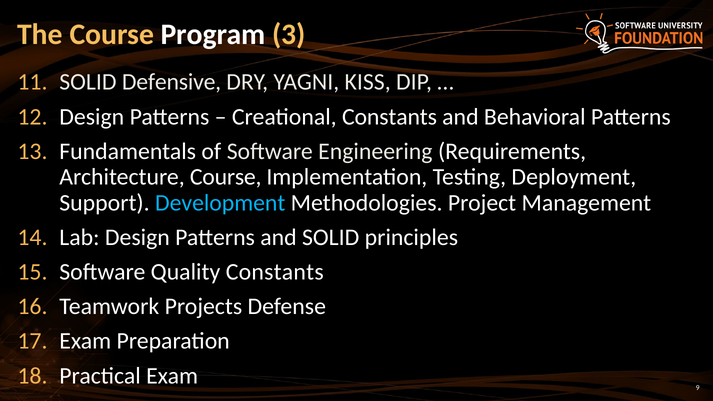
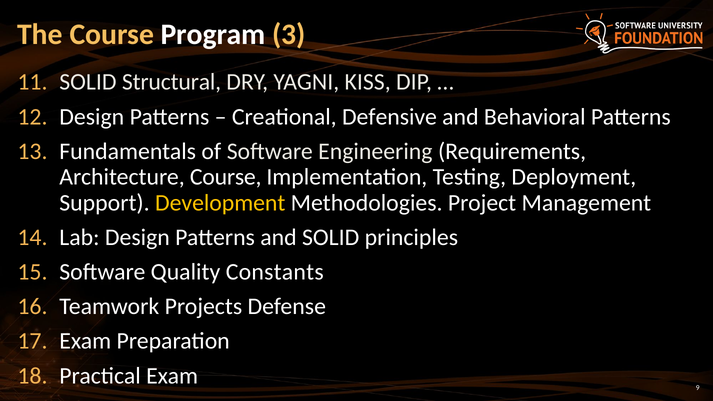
Defensive: Defensive -> Structural (172, 82)
Creational Constants: Constants -> Defensive (389, 117)
Development colour: light blue -> yellow (220, 203)
